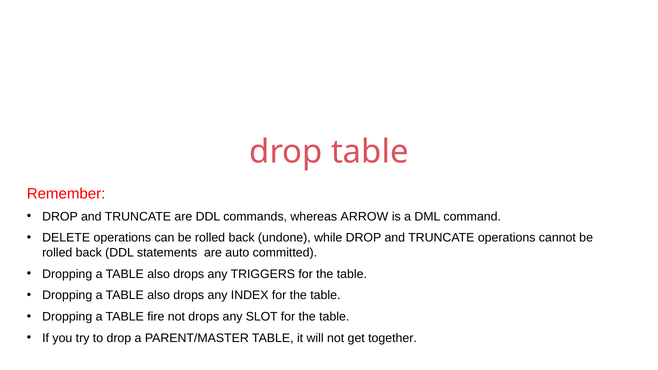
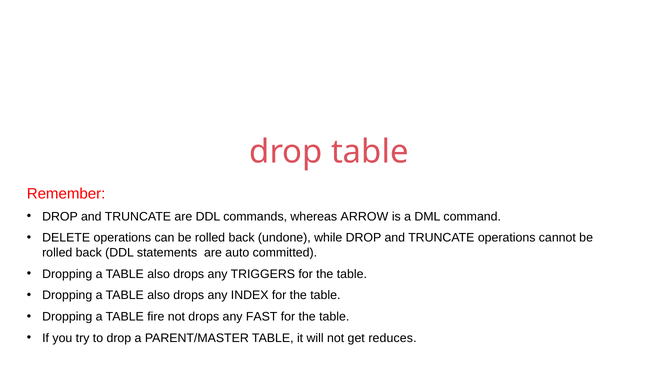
SLOT: SLOT -> FAST (262, 317)
together: together -> reduces (392, 338)
